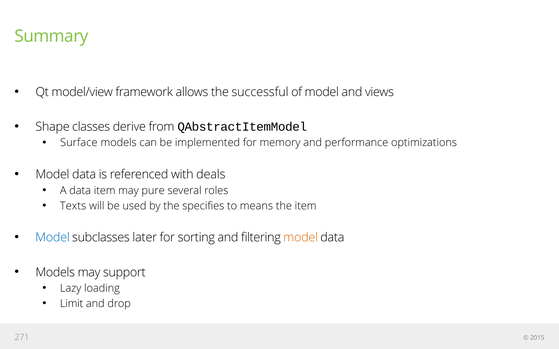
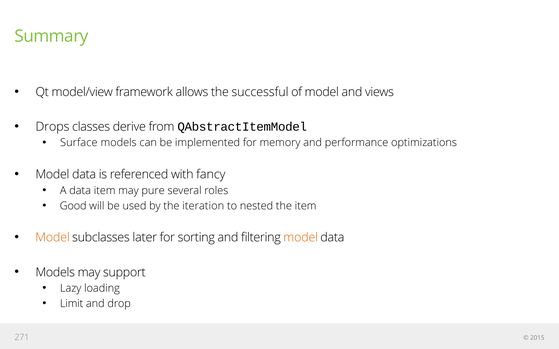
Shape: Shape -> Drops (52, 127)
deals: deals -> fancy (211, 175)
Texts: Texts -> Good (73, 206)
specifies: specifies -> iteration (203, 206)
means: means -> nested (256, 206)
Model colour: blue -> orange (53, 238)
